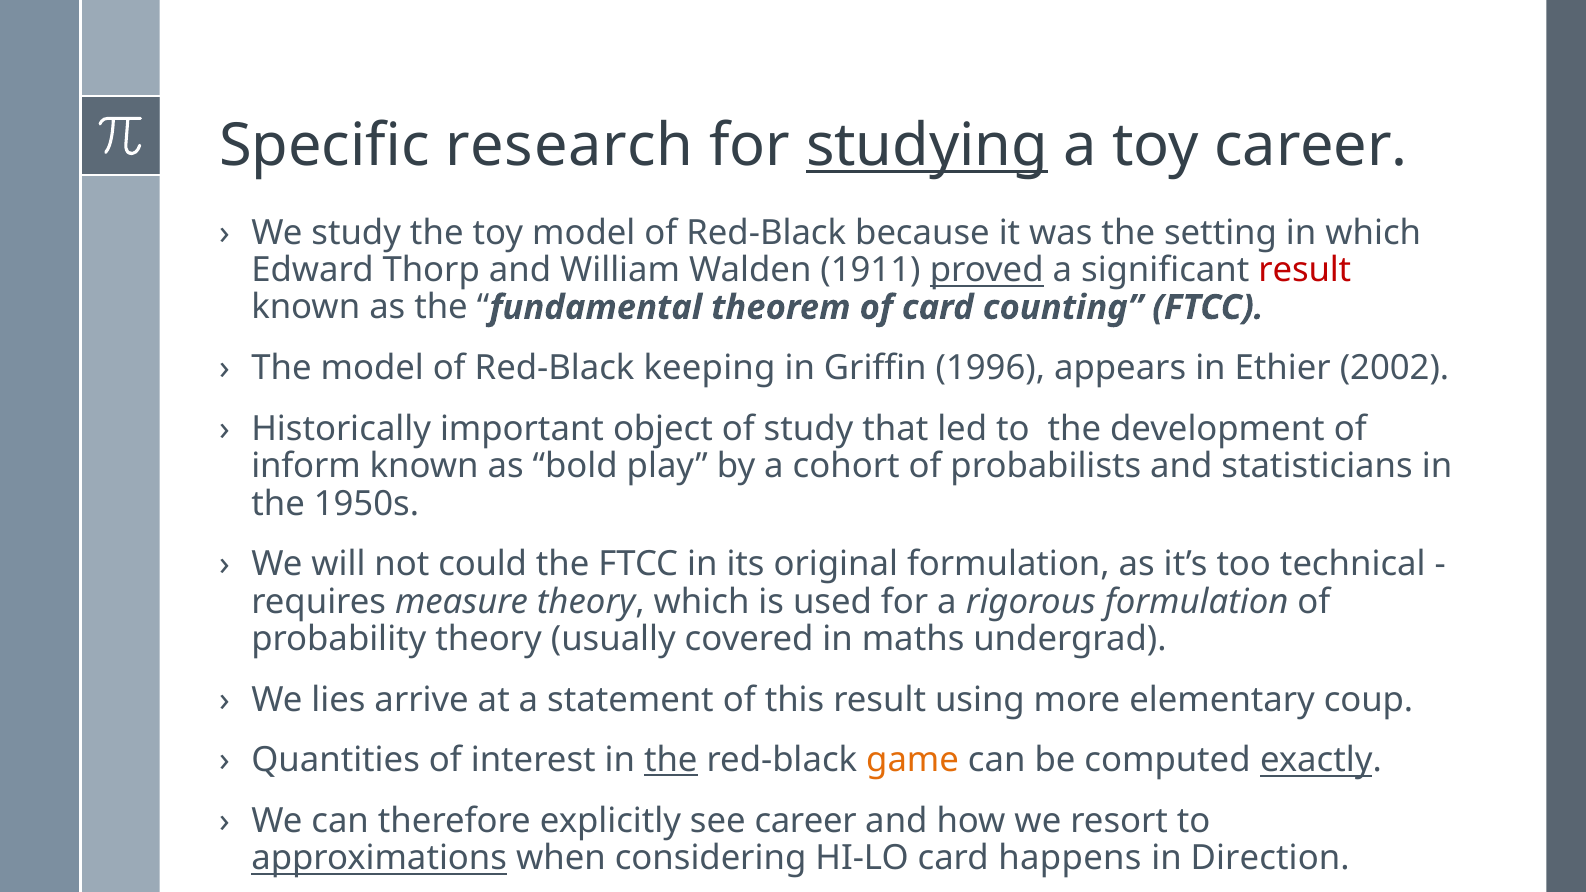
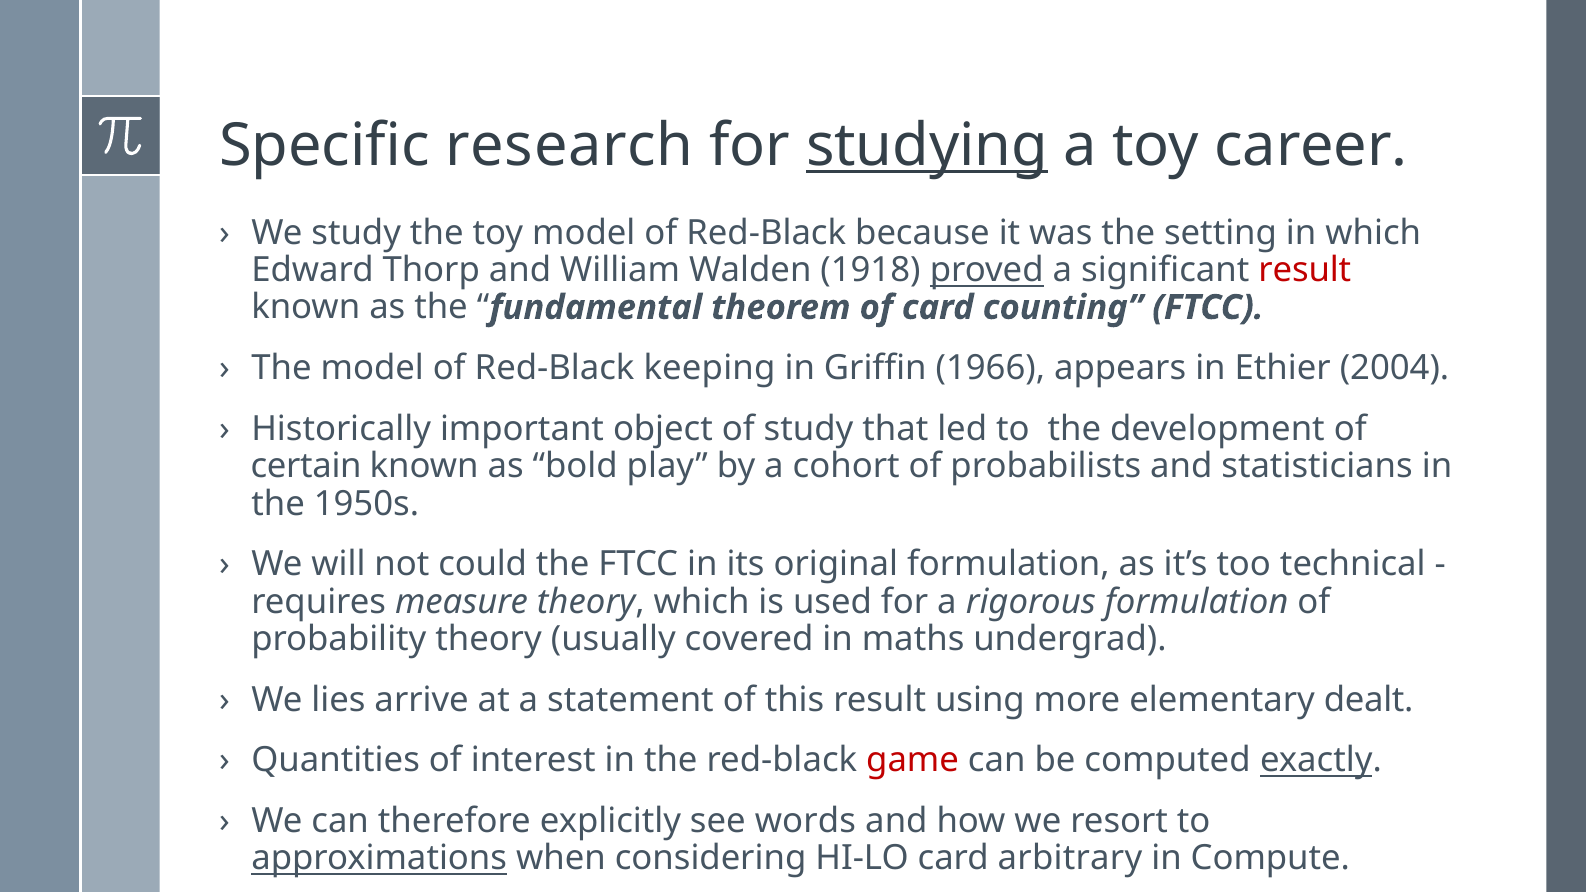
1911: 1911 -> 1918 (870, 270)
1996: 1996 -> 1966 (990, 368)
2002: 2002 -> 2004 (1395, 368)
inform: inform -> certain (306, 466)
coup: coup -> dealt (1369, 700)
the underline: present -> none (671, 761)
game colour: orange -> red (913, 761)
see career: career -> words (805, 821)
happens: happens -> arbitrary (1070, 859)
Direction: Direction -> Compute (1270, 859)
